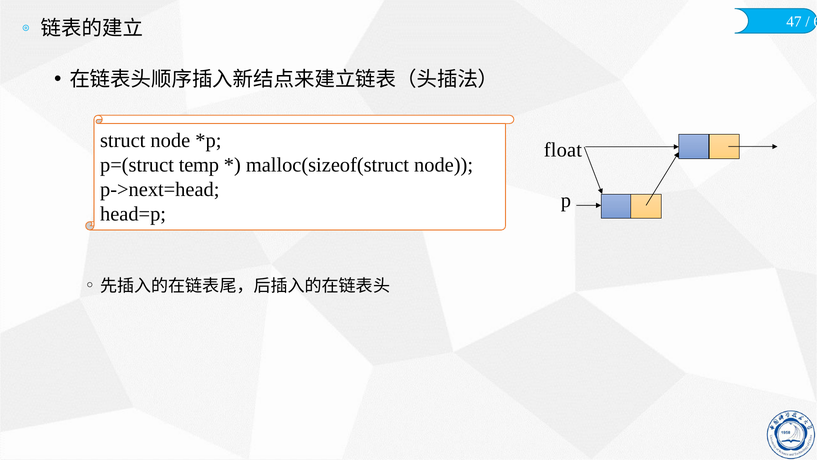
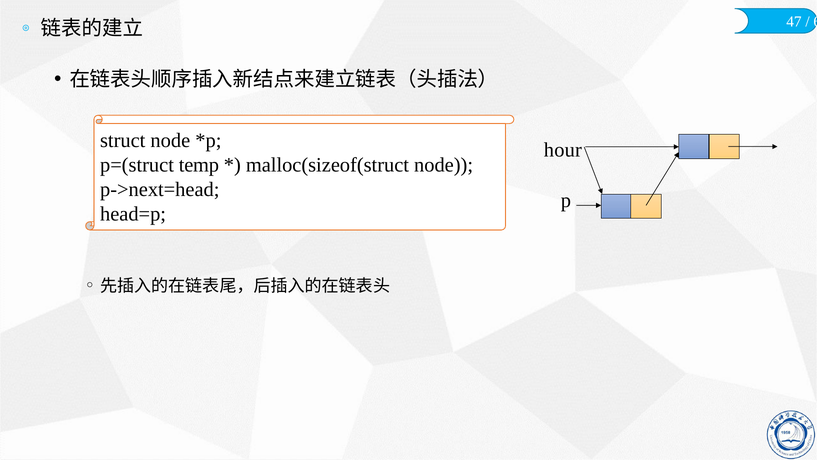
float: float -> hour (563, 150)
